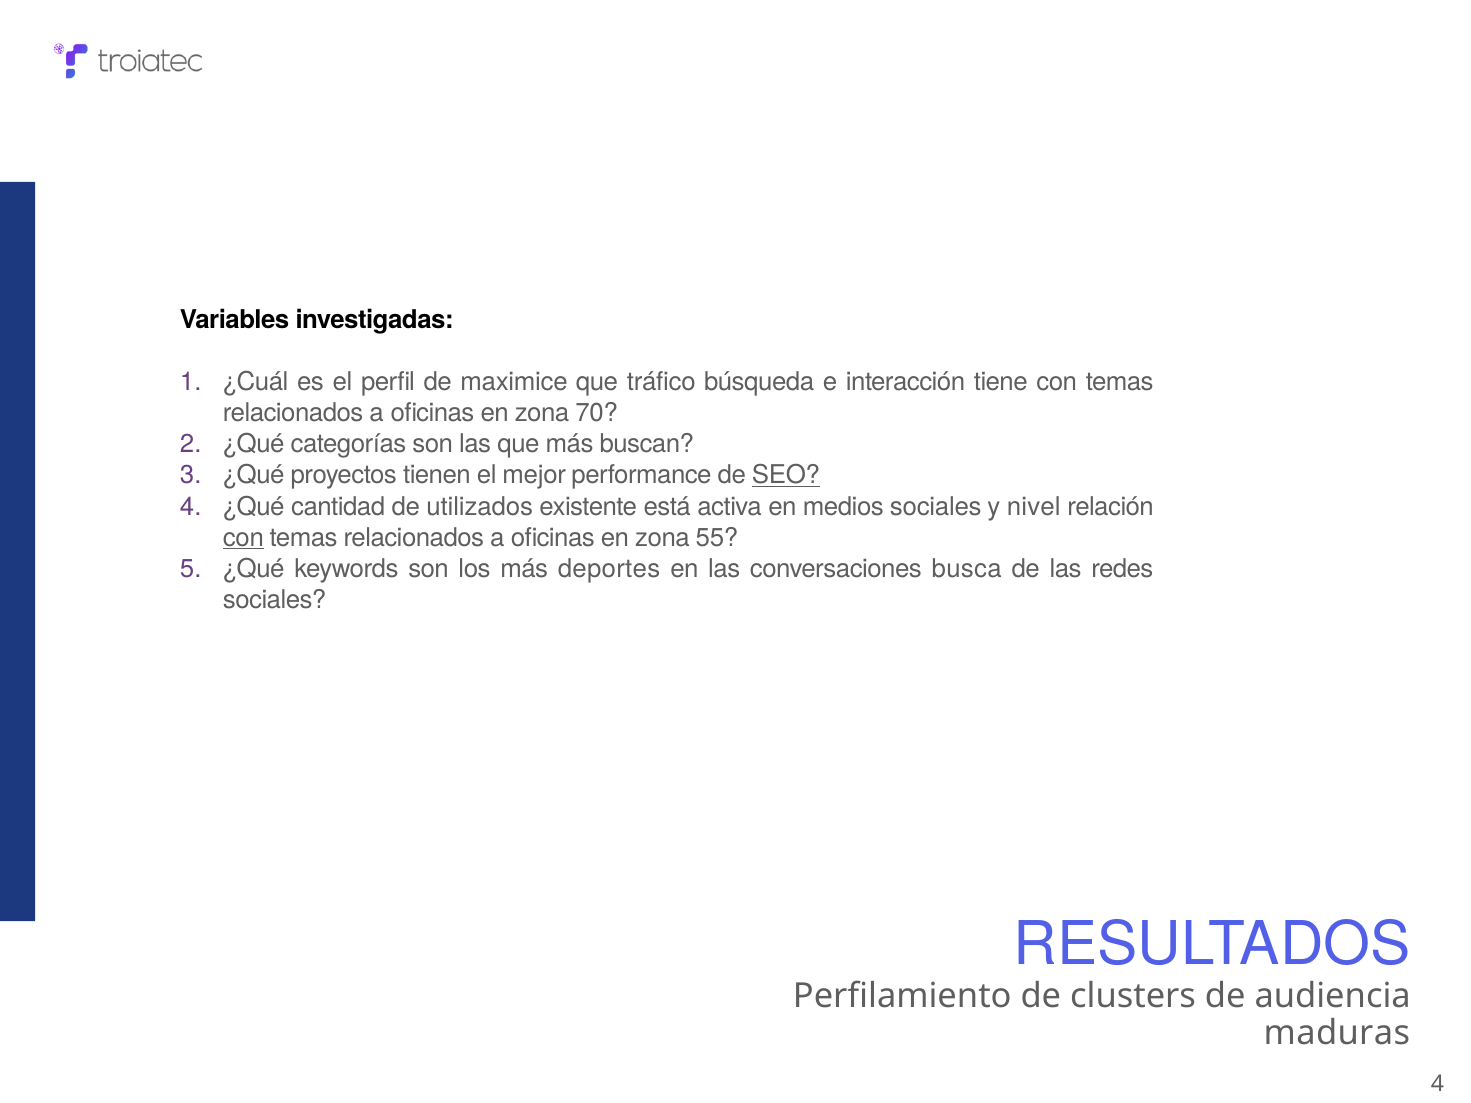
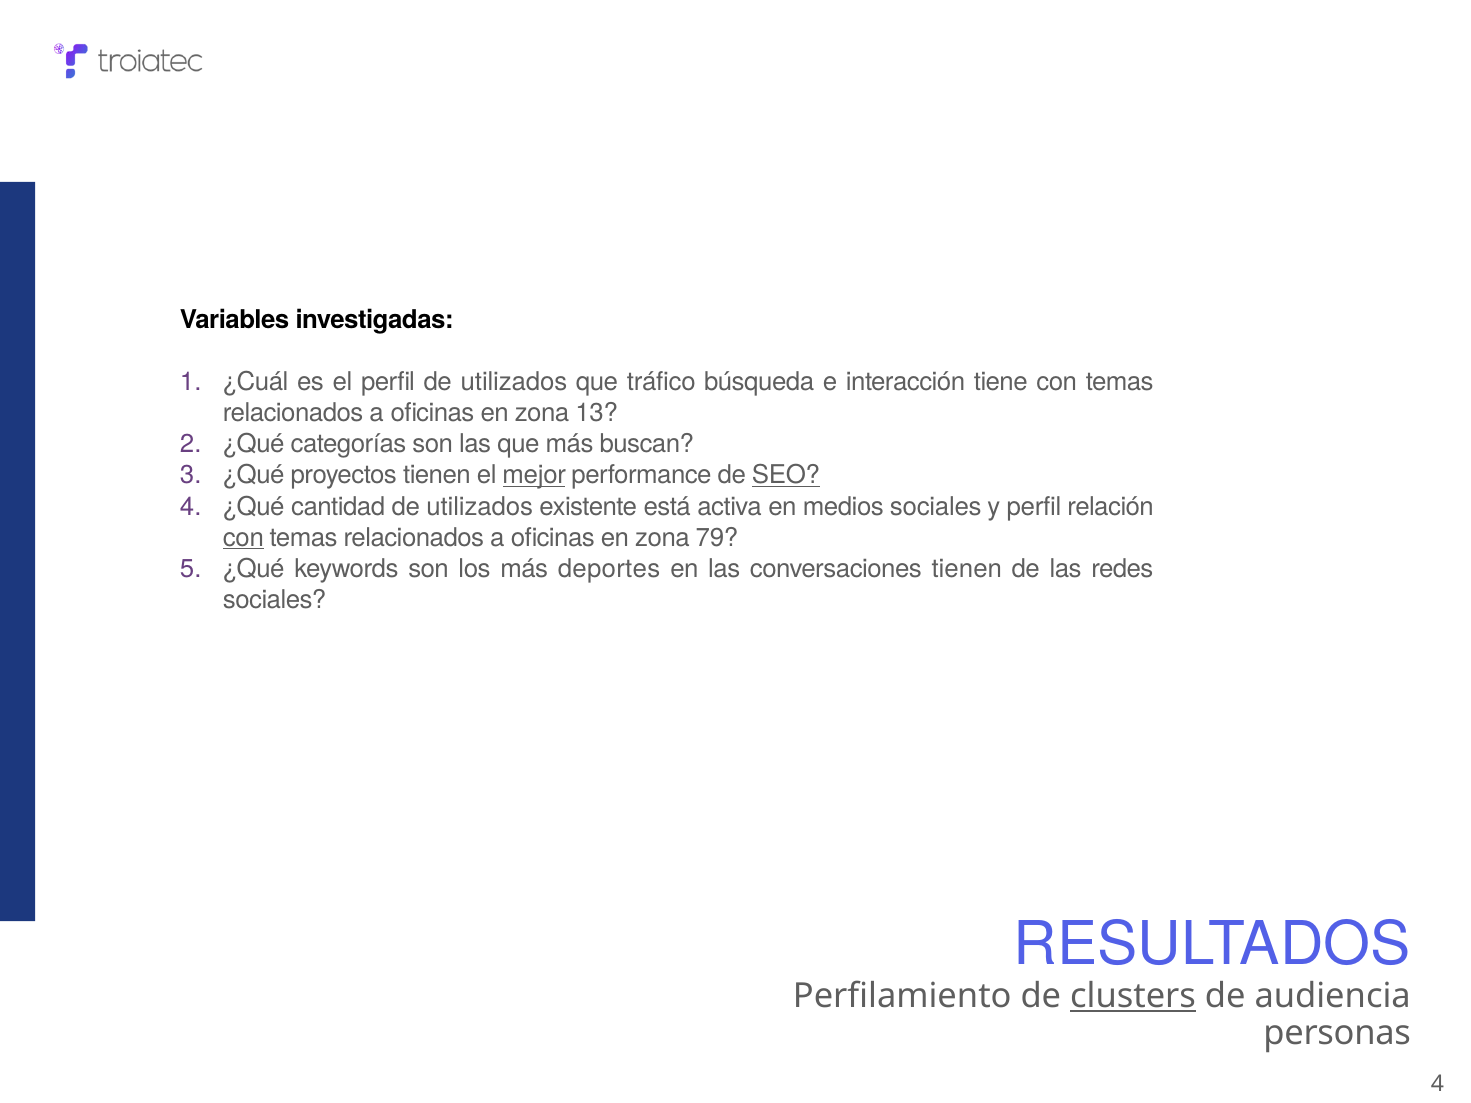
perfil de maximice: maximice -> utilizados (514, 382)
70: 70 -> 13 (597, 413)
mejor underline: none -> present (534, 476)
y nivel: nivel -> perfil (1034, 507)
55: 55 -> 79 (717, 538)
conversaciones busca: busca -> tienen (967, 569)
clusters underline: none -> present (1133, 996)
maduras: maduras -> personas (1337, 1033)
